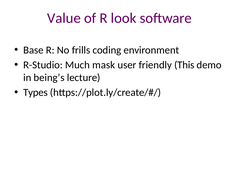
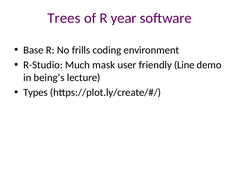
Value: Value -> Trees (64, 18)
look: look -> year (124, 18)
This: This -> Line (184, 65)
